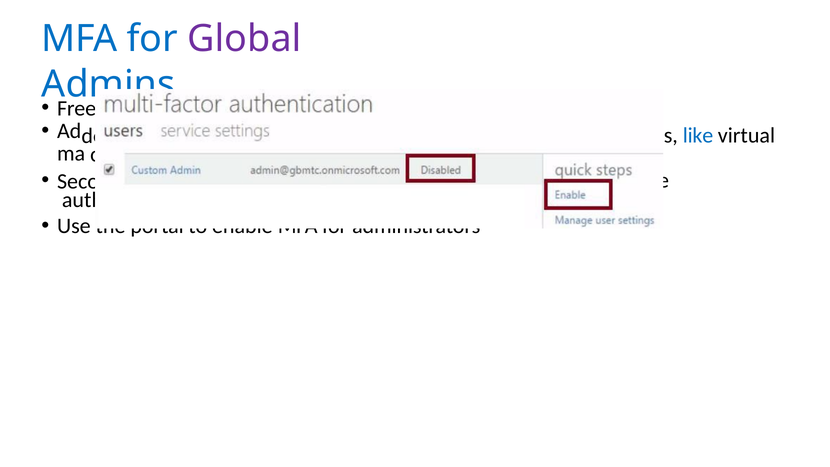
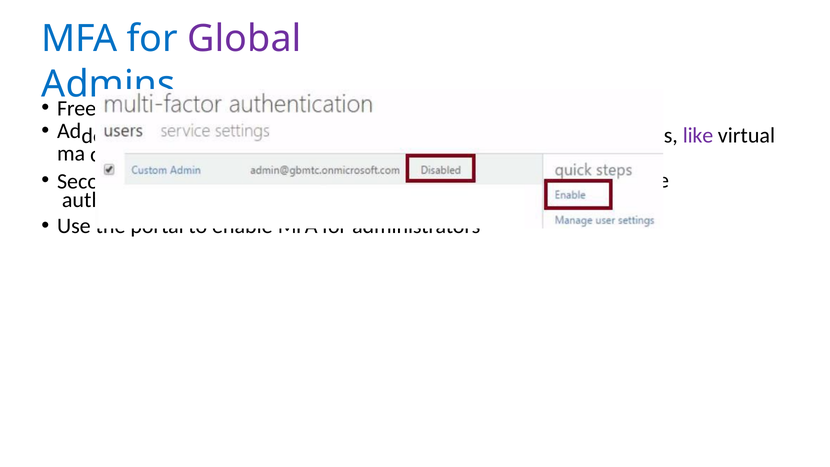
like colour: blue -> purple (698, 135)
